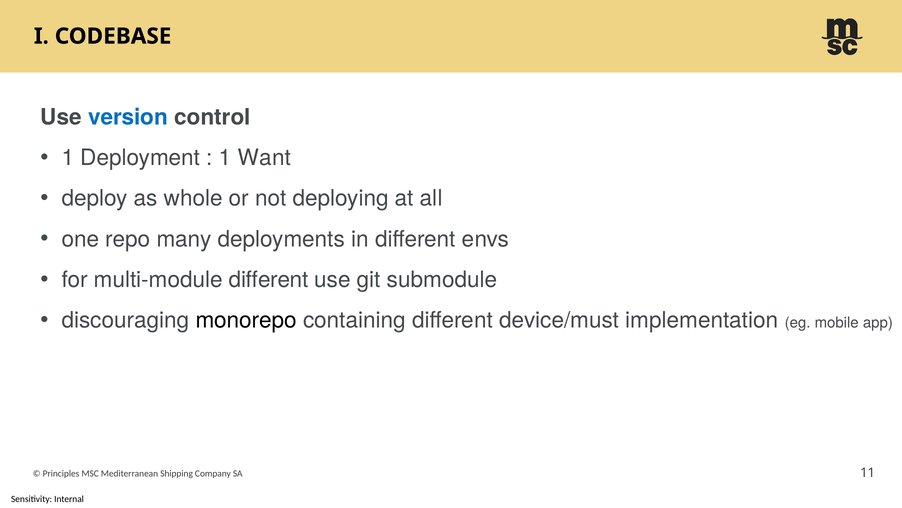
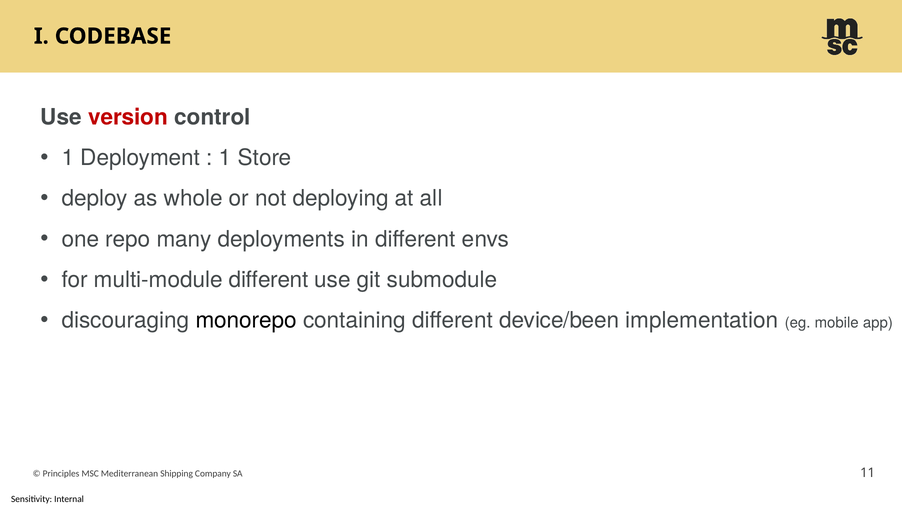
version colour: blue -> red (128, 117)
Want: Want -> Store (265, 158)
device/must: device/must -> device/been (559, 320)
